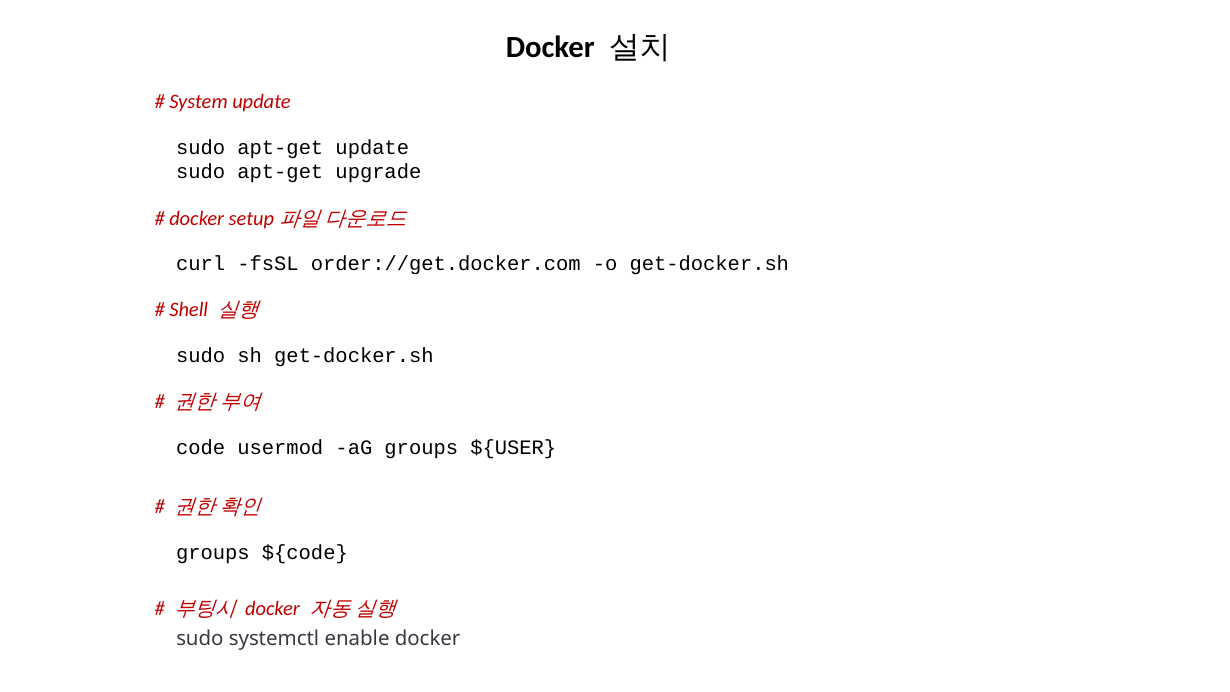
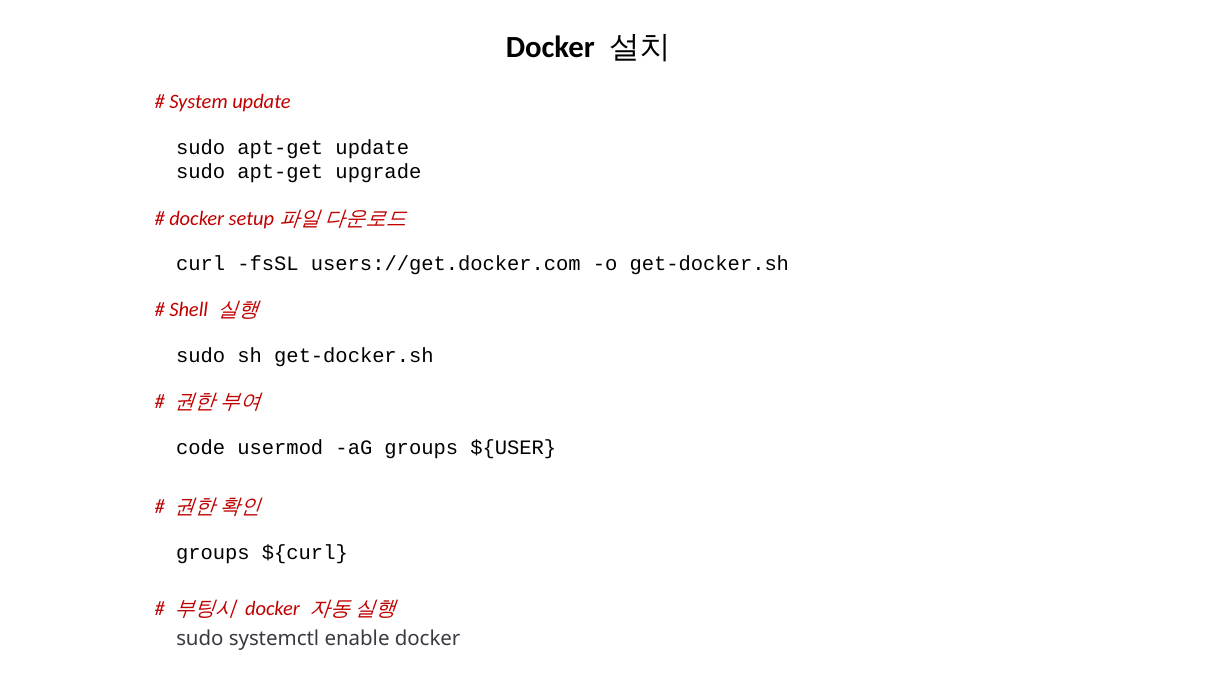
order://get.docker.com: order://get.docker.com -> users://get.docker.com (446, 264)
${code: ${code -> ${curl (305, 553)
